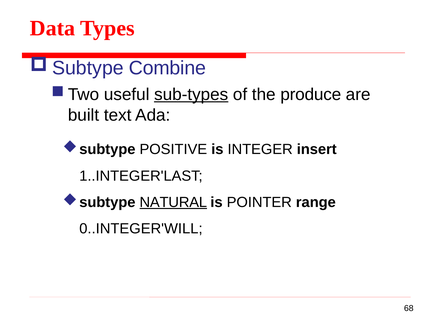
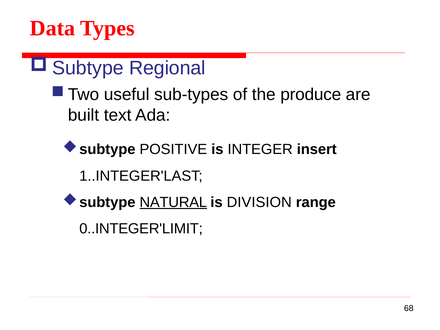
Combine: Combine -> Regional (167, 68)
sub-types underline: present -> none (191, 95)
POINTER: POINTER -> DIVISION (259, 202)
0..INTEGER'WILL: 0..INTEGER'WILL -> 0..INTEGER'LIMIT (141, 229)
